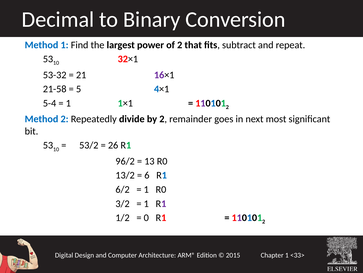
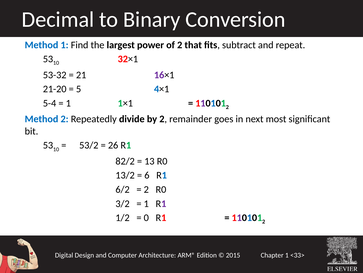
21-58: 21-58 -> 21-20 (55, 89)
96/2: 96/2 -> 82/2 (125, 161)
1: 1 -> 2 (146, 189)
